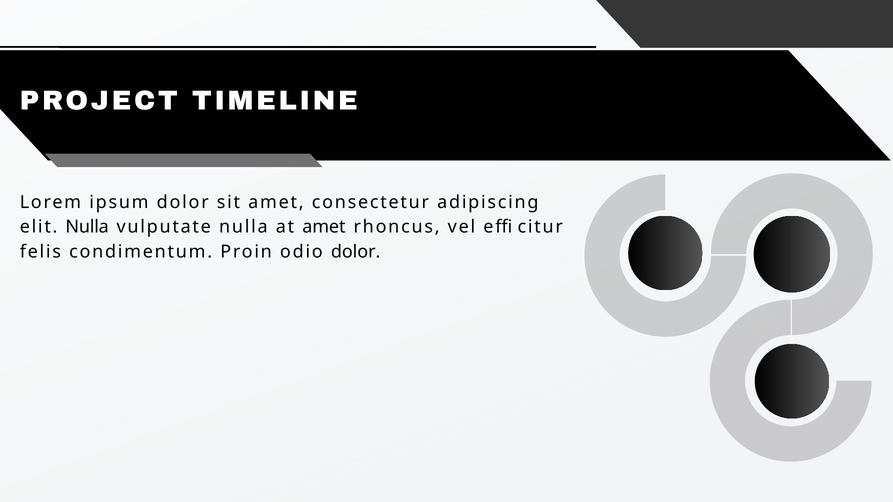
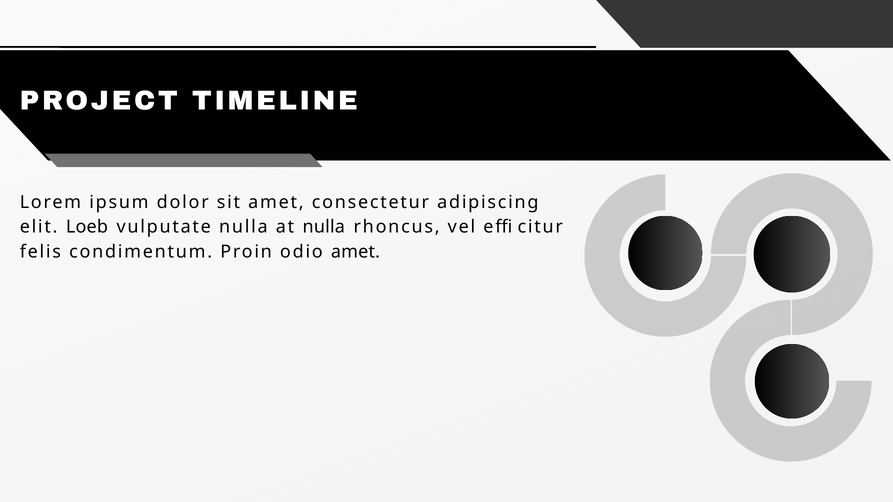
elit Nulla: Nulla -> Loeb (87, 227)
at amet: amet -> nulla (324, 227)
odio dolor: dolor -> amet (356, 252)
